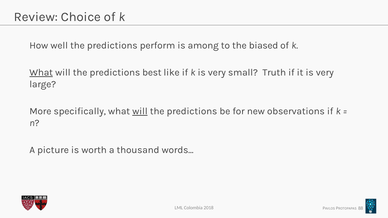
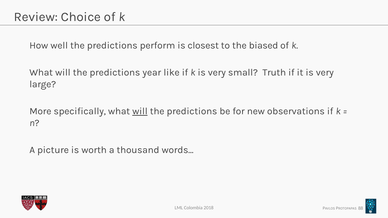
among: among -> closest (203, 45)
What underline: present -> none (41, 73)
best: best -> year (152, 73)
